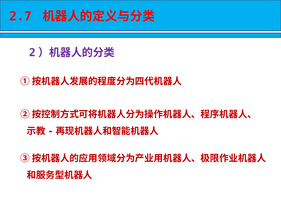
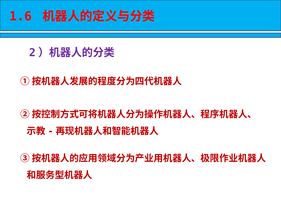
2.7: 2.7 -> 1.6 (21, 16)
